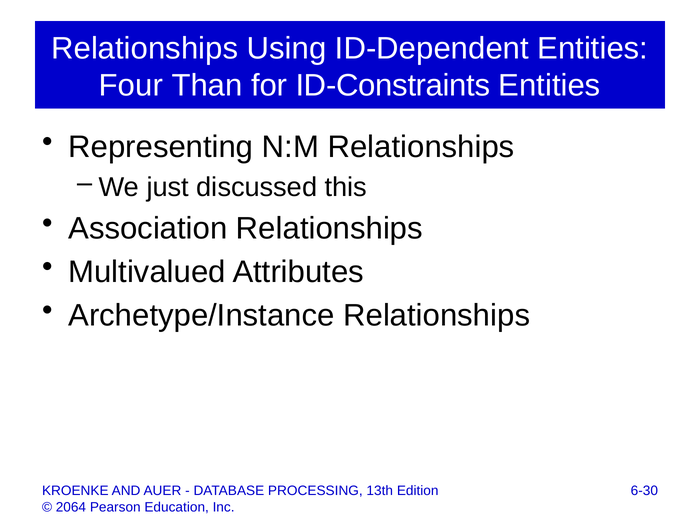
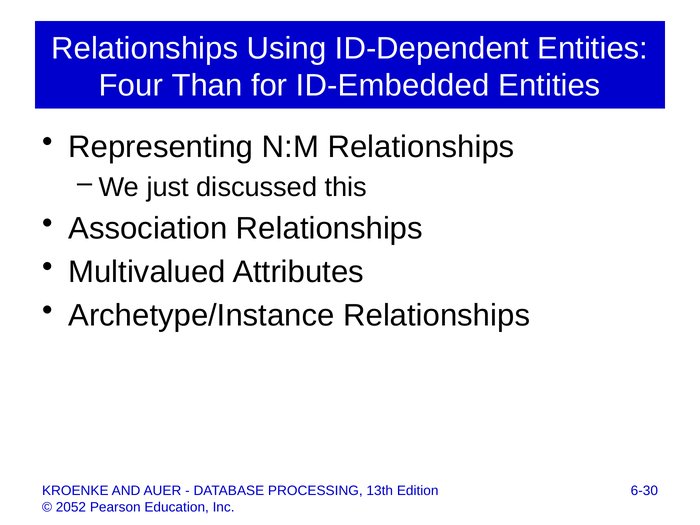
ID-Constraints: ID-Constraints -> ID-Embedded (393, 86)
2064: 2064 -> 2052 (71, 507)
